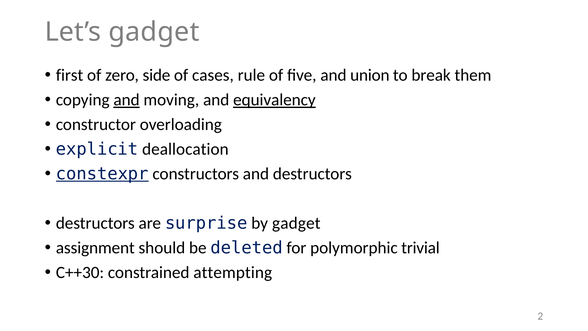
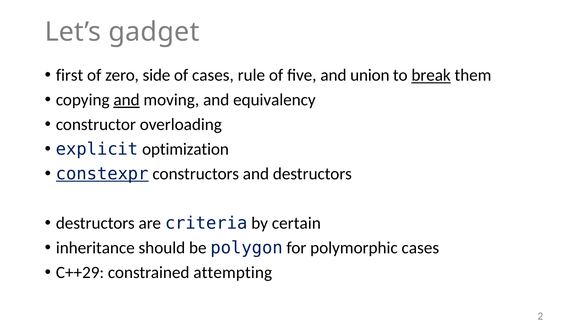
break underline: none -> present (431, 75)
equivalency underline: present -> none (274, 100)
deallocation: deallocation -> optimization (185, 149)
surprise: surprise -> criteria (206, 223)
by gadget: gadget -> certain (296, 223)
assignment: assignment -> inheritance (95, 248)
deleted: deleted -> polygon (247, 248)
polymorphic trivial: trivial -> cases (420, 248)
C++30: C++30 -> C++29 (80, 272)
